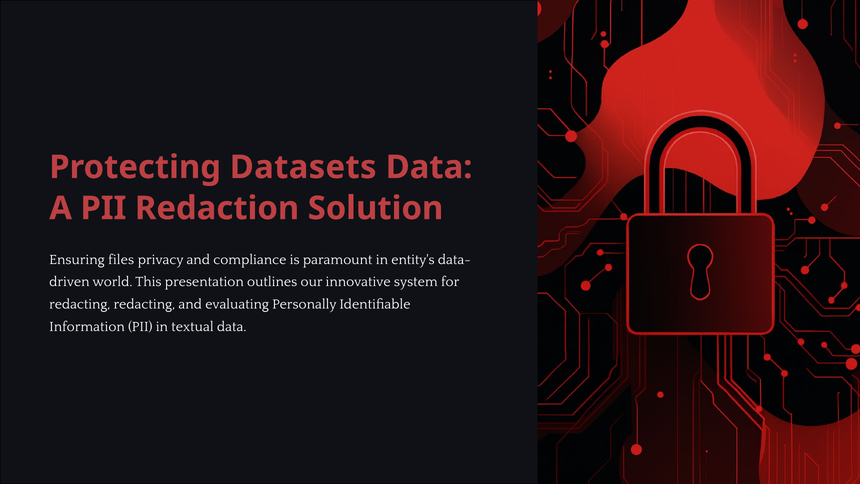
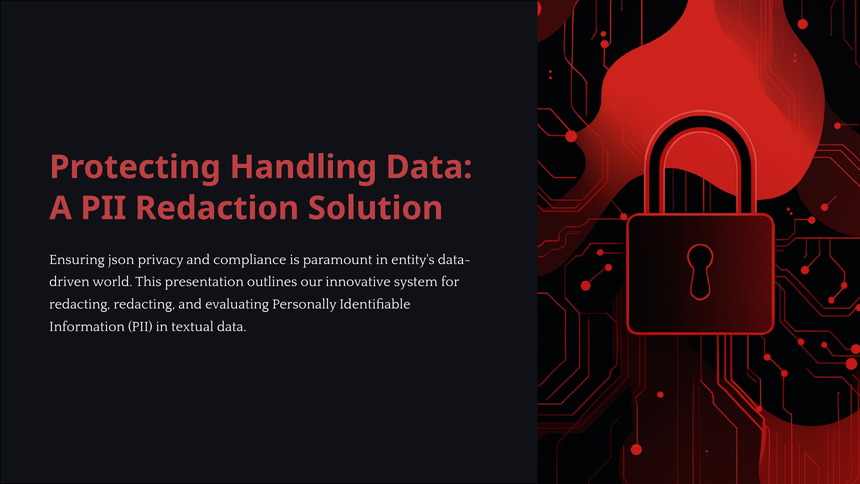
Datasets: Datasets -> Handling (303, 167)
files: files -> json (121, 259)
